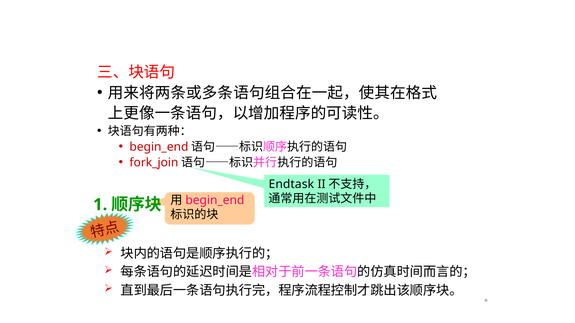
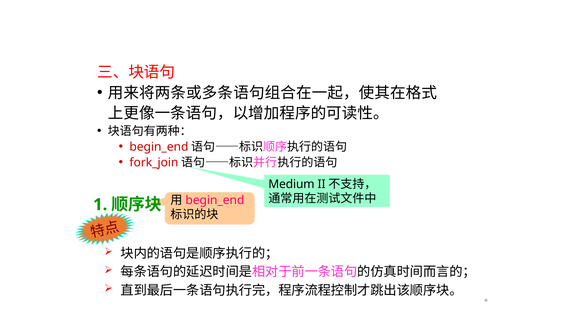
Endtask: Endtask -> Medium (291, 185)
